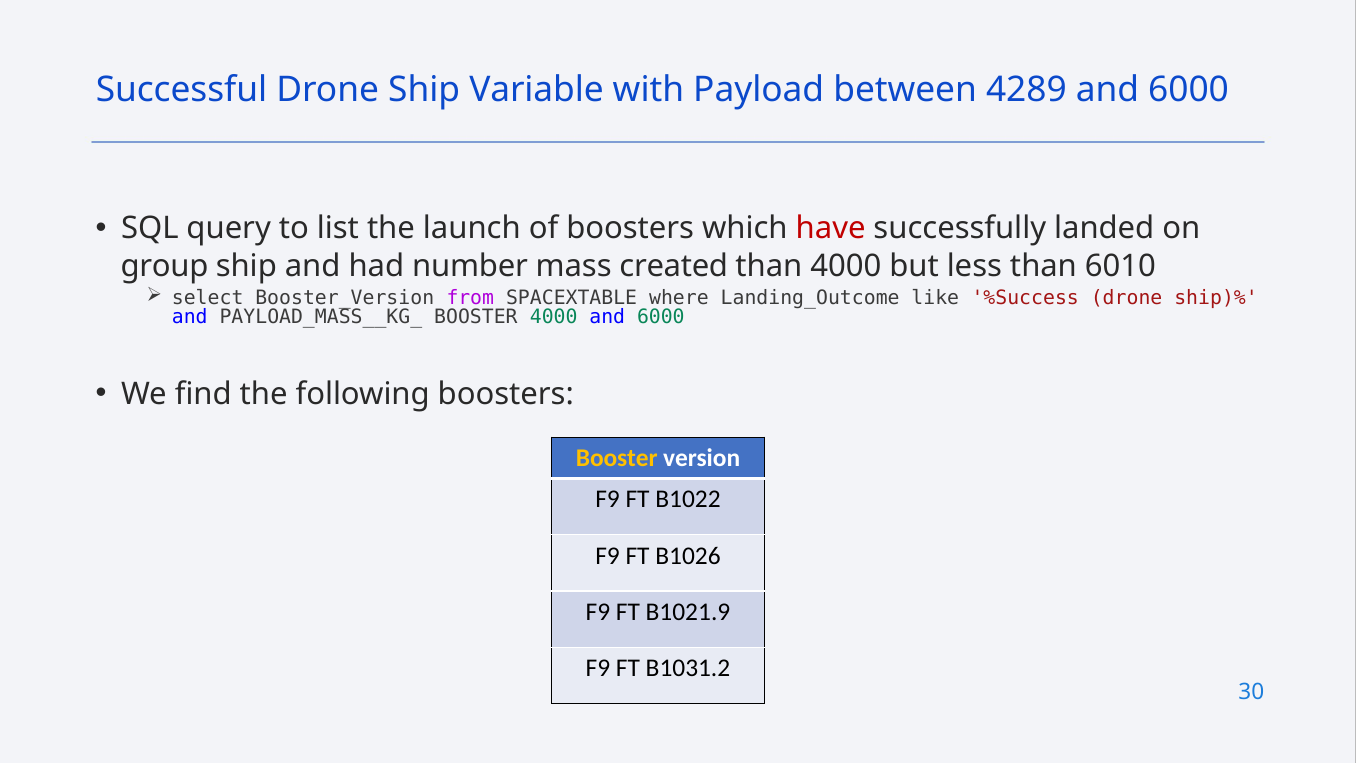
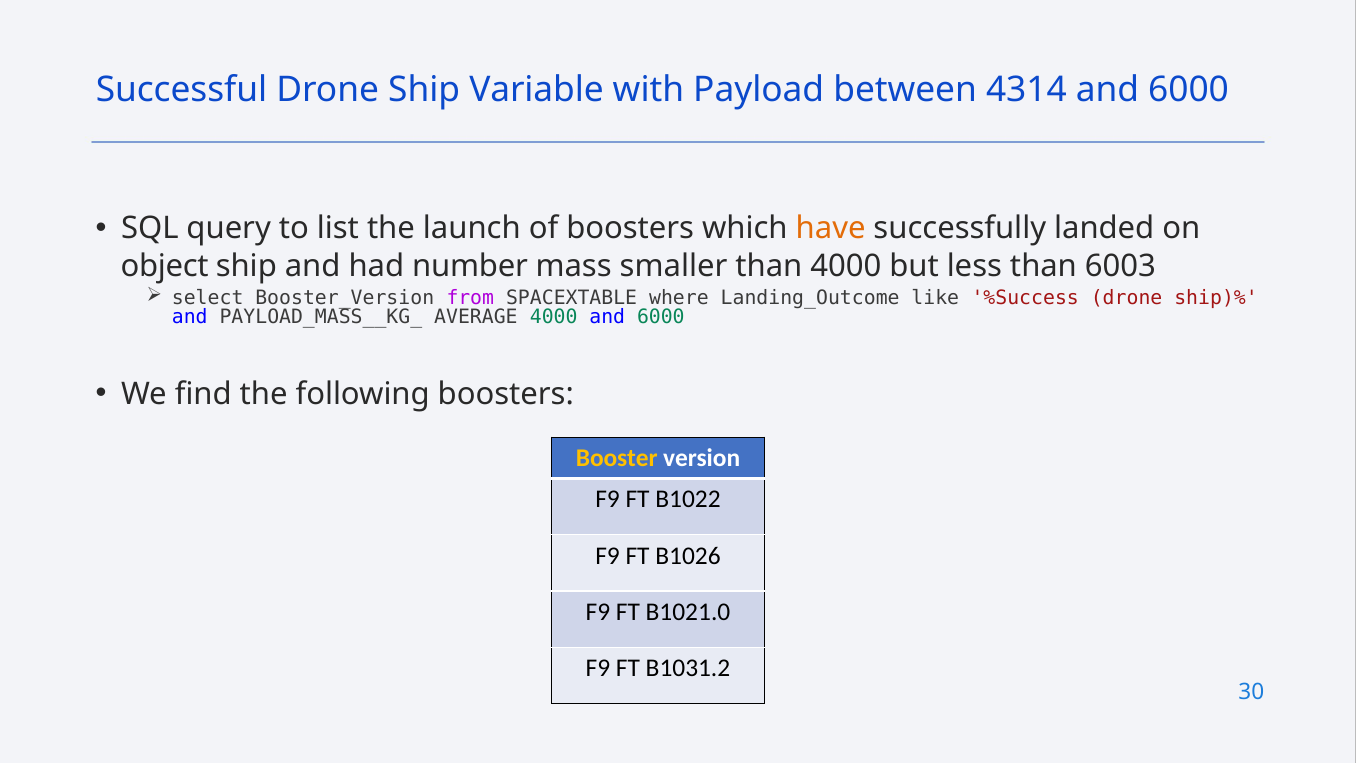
4289: 4289 -> 4314 (1026, 90)
have colour: red -> orange (831, 229)
group: group -> object (165, 266)
created: created -> smaller (674, 266)
6010: 6010 -> 6003 (1120, 266)
PAYLOAD_MASS__KG_ BOOSTER: BOOSTER -> AVERAGE (476, 317)
B1021.9: B1021.9 -> B1021.0 (688, 612)
